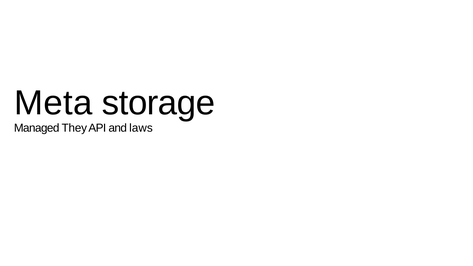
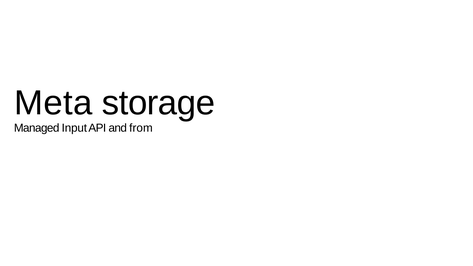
They: They -> Input (74, 128)
laws: laws -> from (141, 128)
